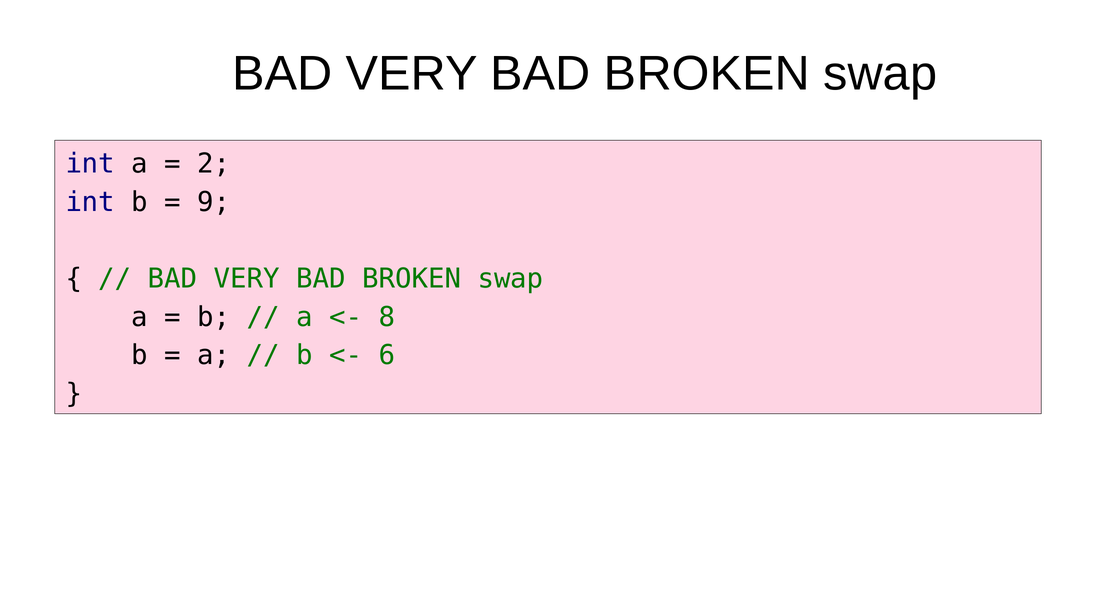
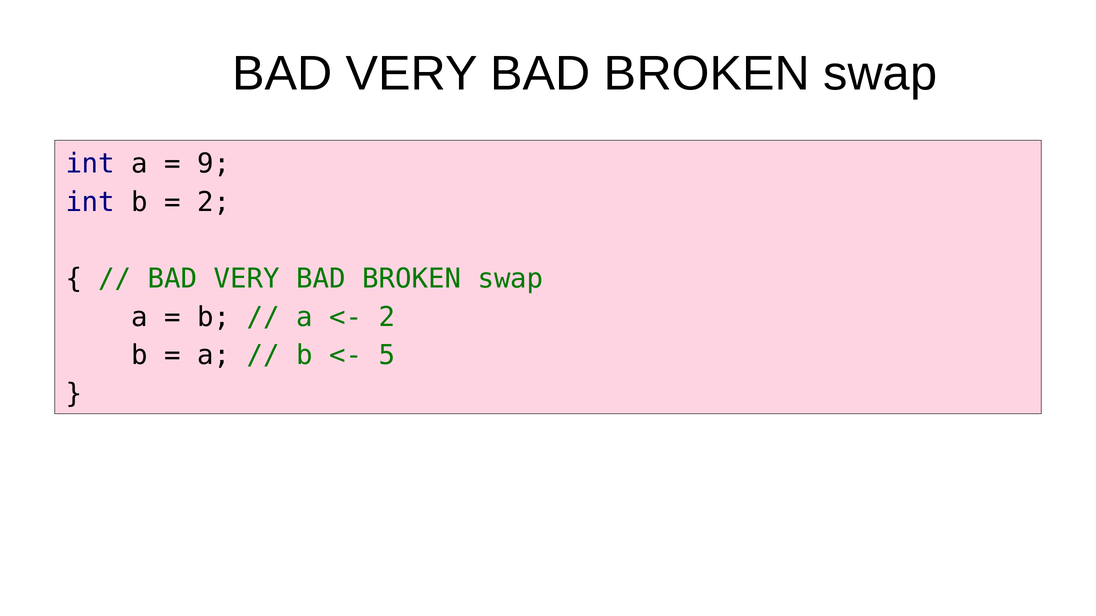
2: 2 -> 9 (214, 164)
9: 9 -> 2 (214, 202)
8: 8 -> 2 (387, 317)
6: 6 -> 5 (387, 356)
